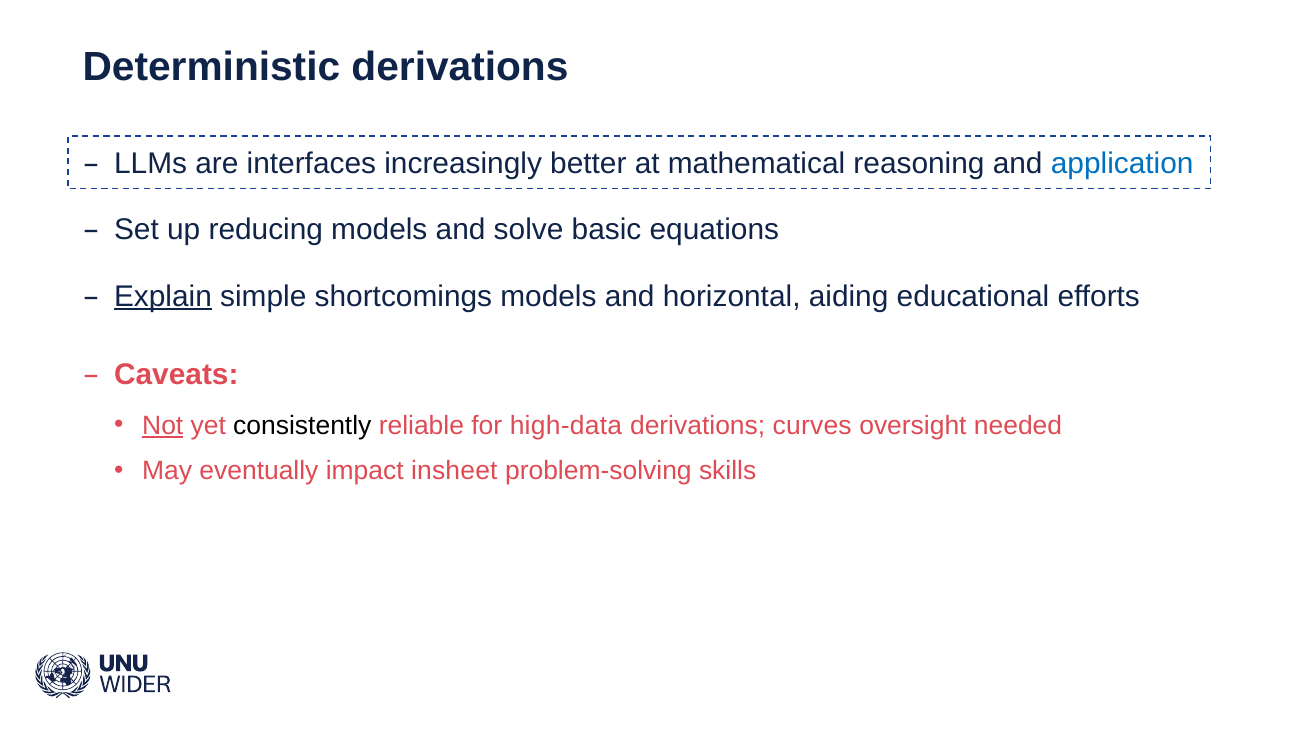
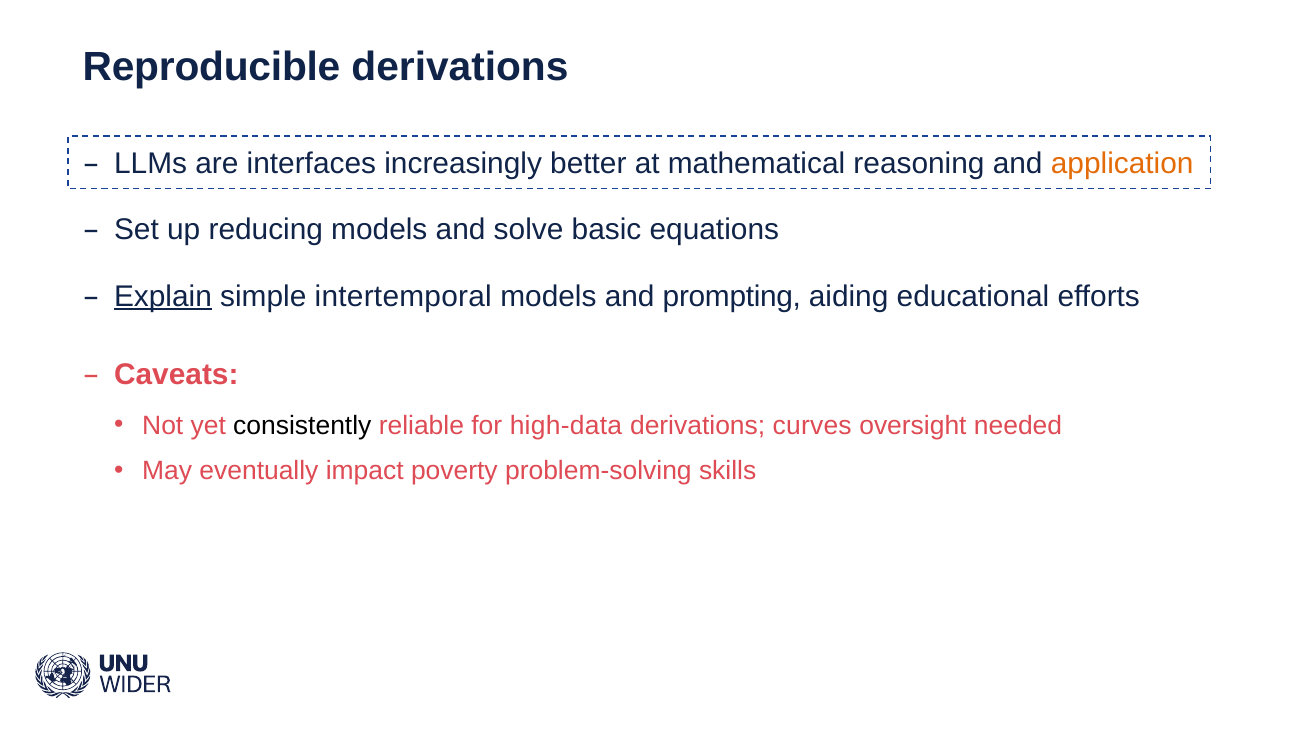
Deterministic: Deterministic -> Reproducible (211, 67)
application colour: blue -> orange (1122, 164)
shortcomings: shortcomings -> intertemporal (403, 296)
horizontal: horizontal -> prompting (732, 296)
Not underline: present -> none (163, 425)
insheet: insheet -> poverty (454, 471)
